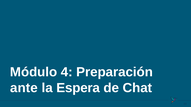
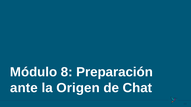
4: 4 -> 8 (67, 72)
Espera: Espera -> Origen (78, 88)
